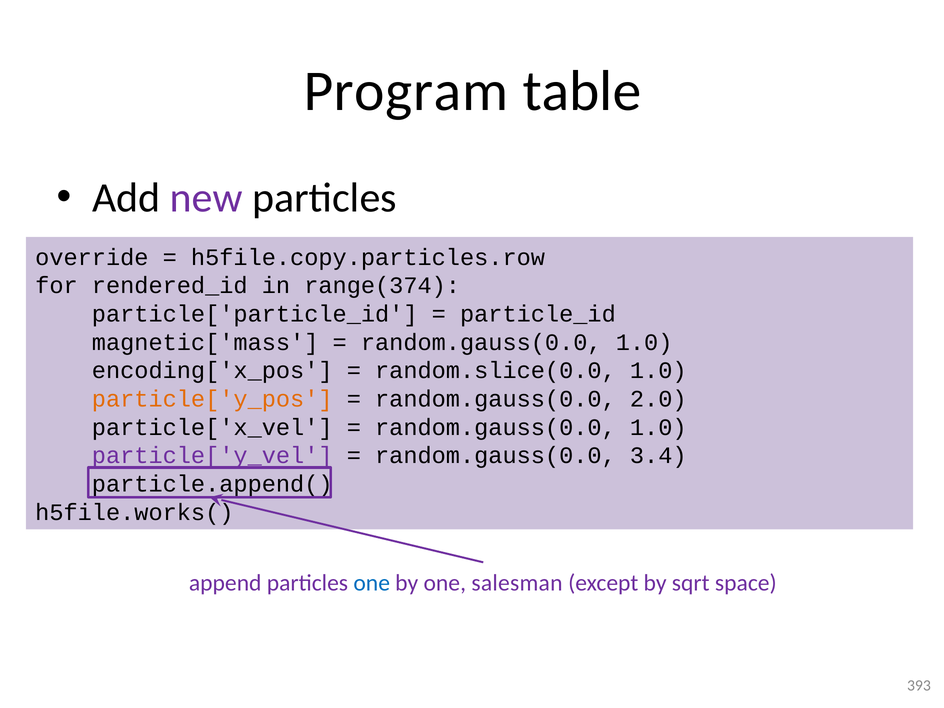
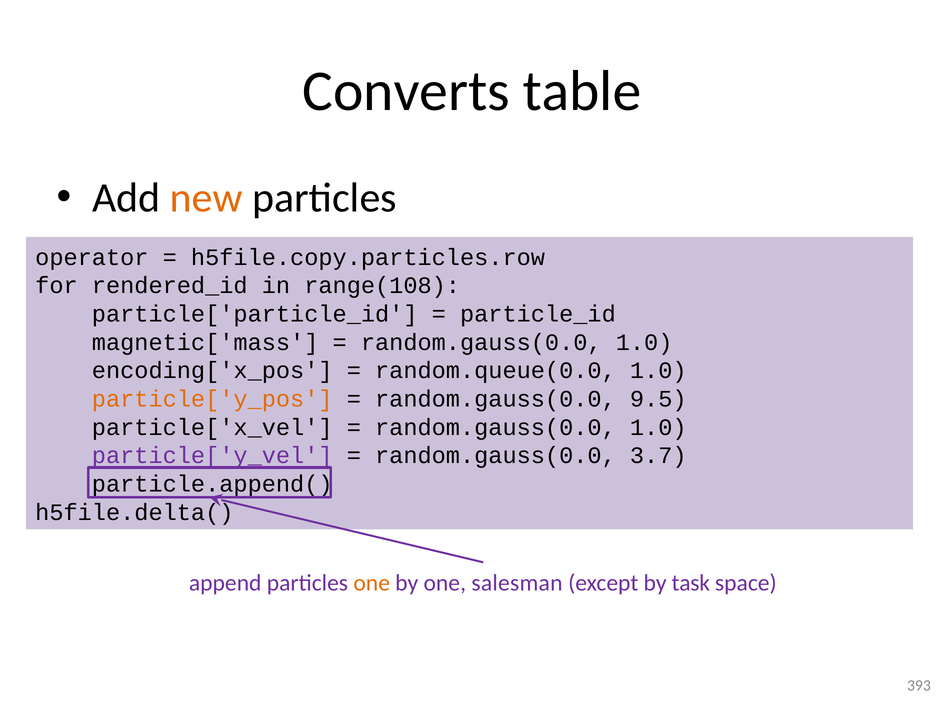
Program: Program -> Converts (406, 91)
new colour: purple -> orange (206, 198)
override: override -> operator (92, 257)
range(374: range(374 -> range(108 (382, 286)
random.slice(0.0: random.slice(0.0 -> random.queue(0.0 (495, 371)
2.0: 2.0 -> 9.5 (658, 399)
3.4: 3.4 -> 3.7 (658, 456)
h5file.works(: h5file.works( -> h5file.delta( (134, 512)
one colour: blue -> orange (372, 583)
sqrt: sqrt -> task (691, 583)
